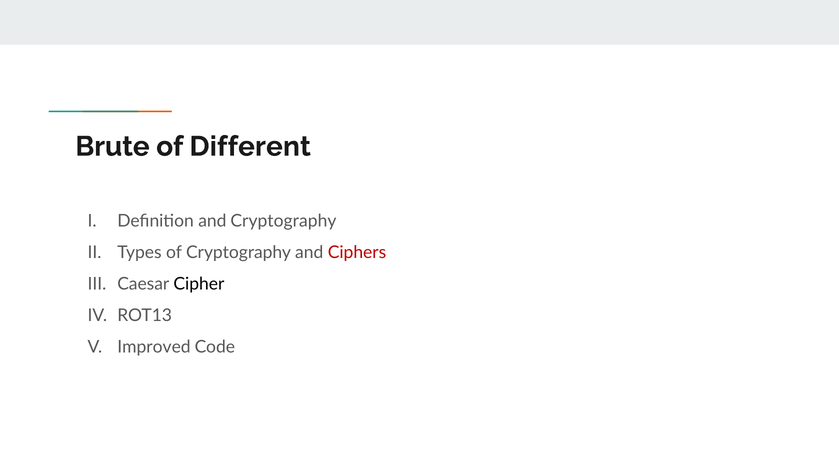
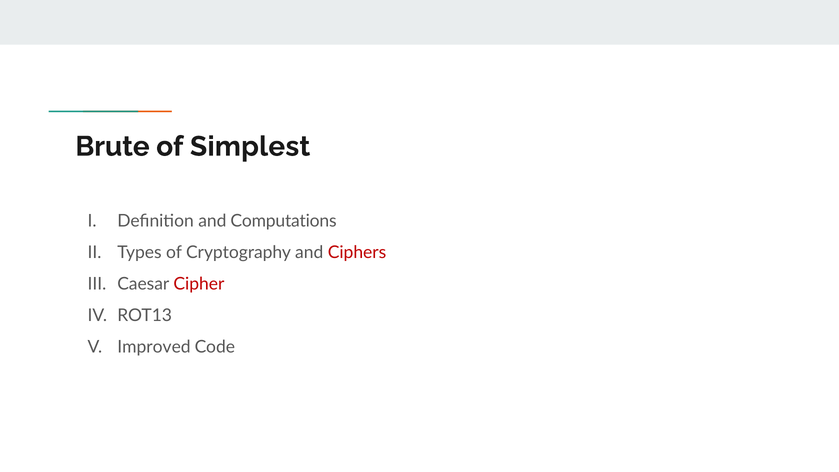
Different: Different -> Simplest (250, 146)
and Cryptography: Cryptography -> Computations (284, 221)
Cipher colour: black -> red (199, 284)
